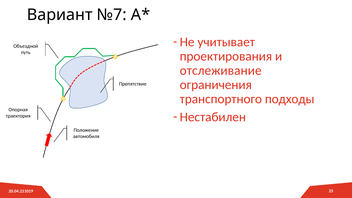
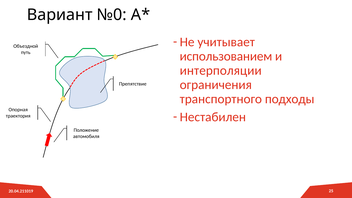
№7: №7 -> №0 (112, 15)
проектирования: проектирования -> использованием (226, 56)
отслеживание: отслеживание -> интерполяции (221, 71)
